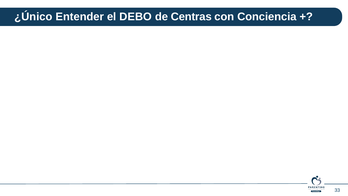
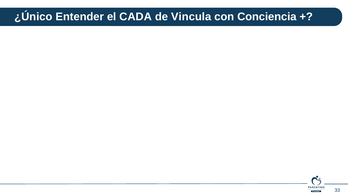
DEBO: DEBO -> CADA (136, 17)
Centras: Centras -> Vincula (191, 17)
